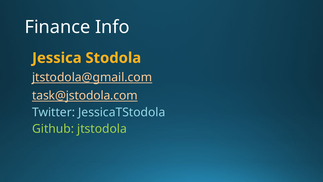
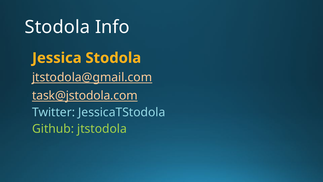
Finance: Finance -> Stodola (57, 27)
